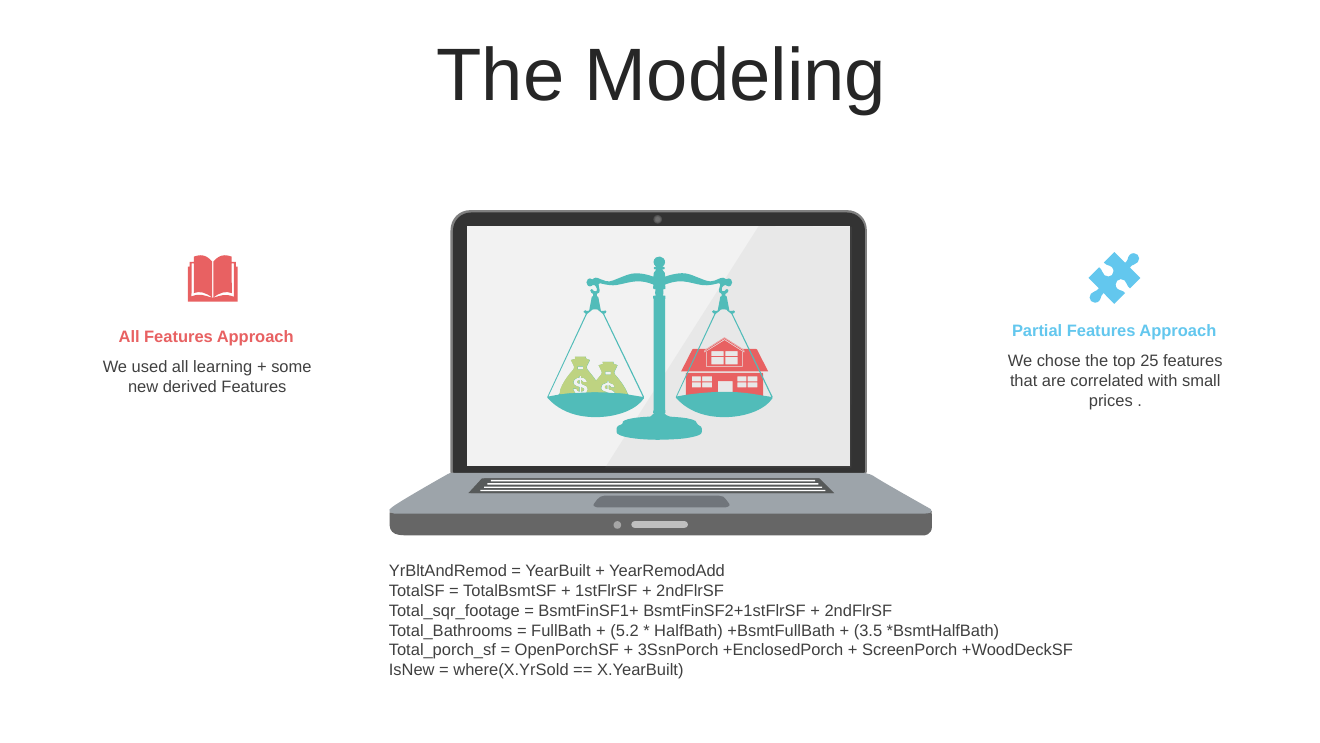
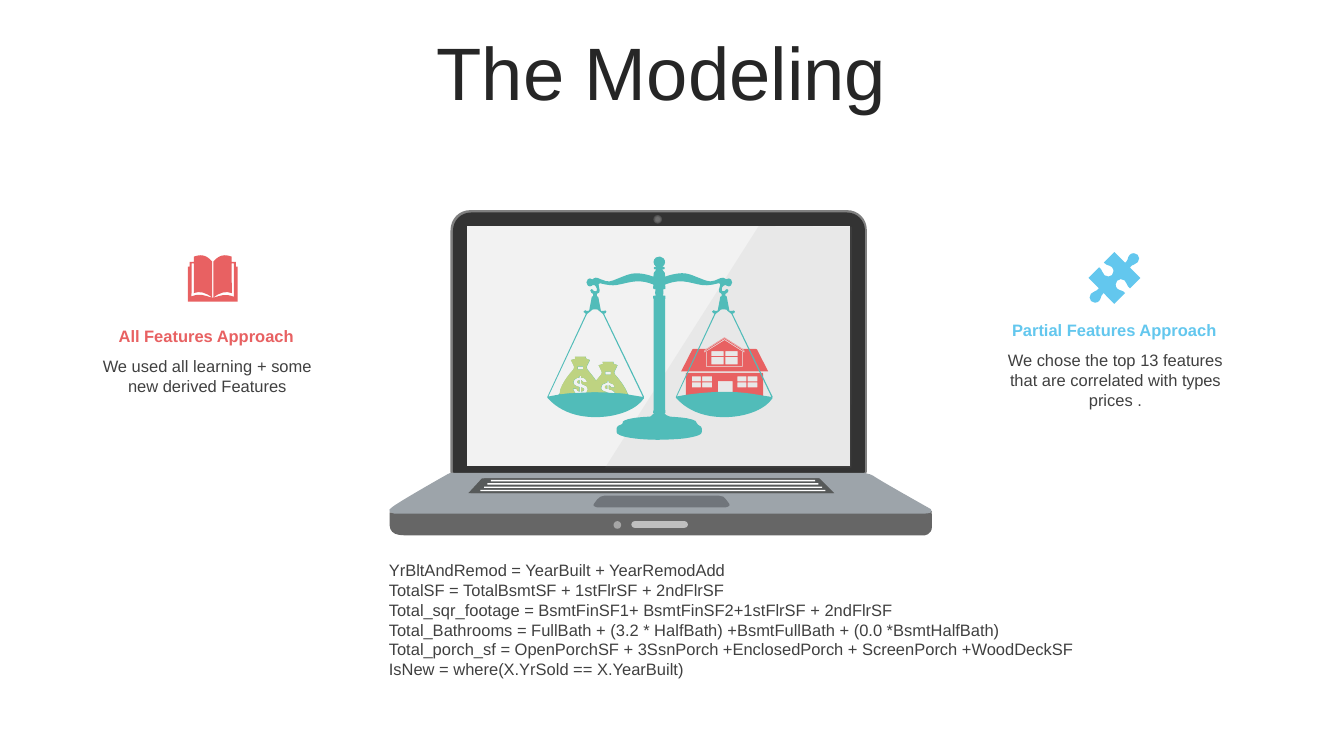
25: 25 -> 13 (1149, 361)
small: small -> types (1201, 381)
5.2: 5.2 -> 3.2 (625, 630)
3.5: 3.5 -> 0.0 (868, 630)
